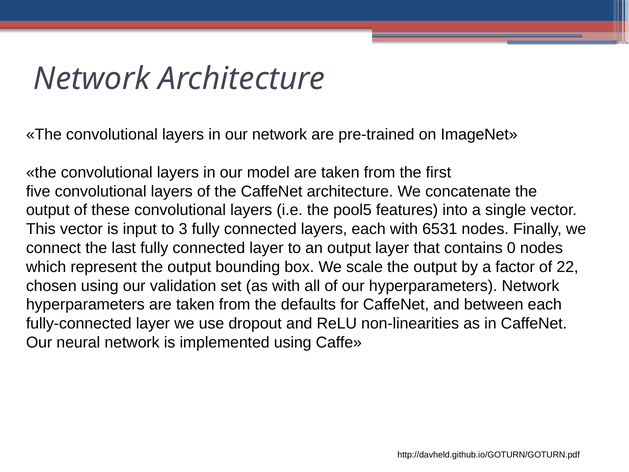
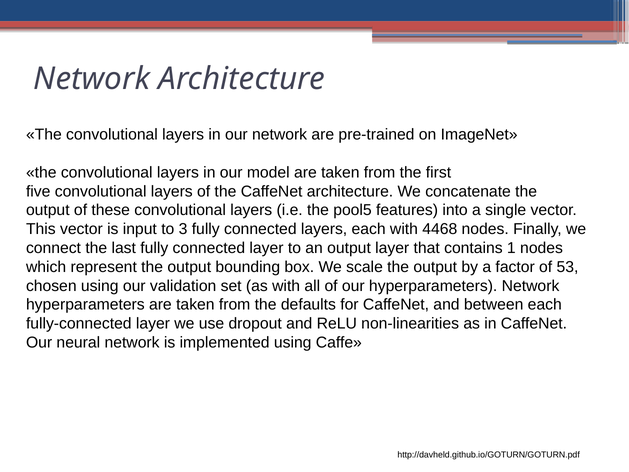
6531: 6531 -> 4468 (440, 229)
0: 0 -> 1 (511, 248)
22: 22 -> 53 (567, 267)
